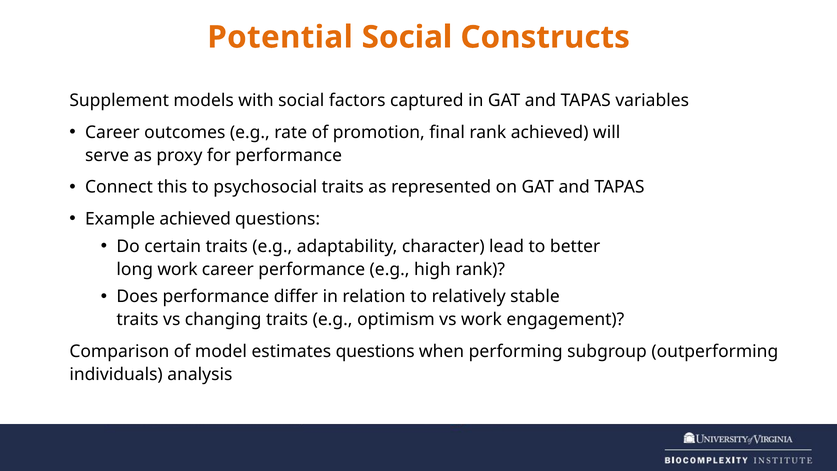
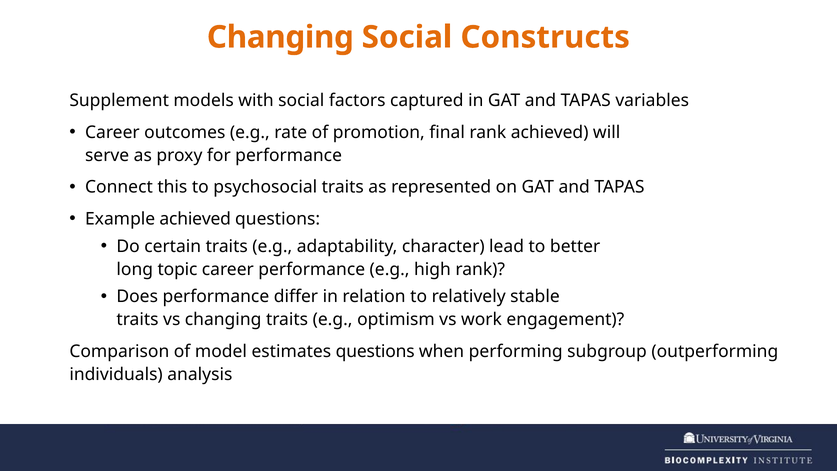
Potential: Potential -> Changing (280, 37)
long work: work -> topic (178, 269)
